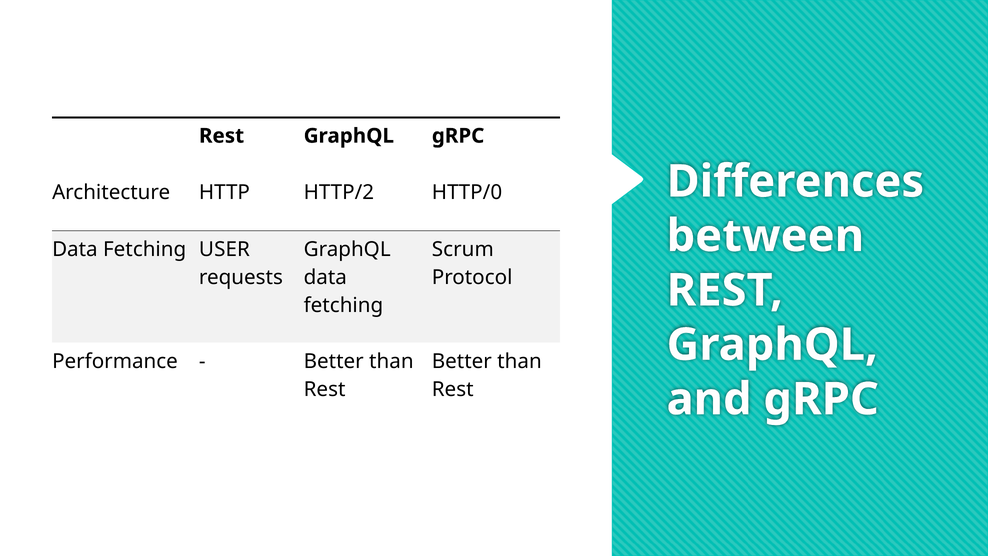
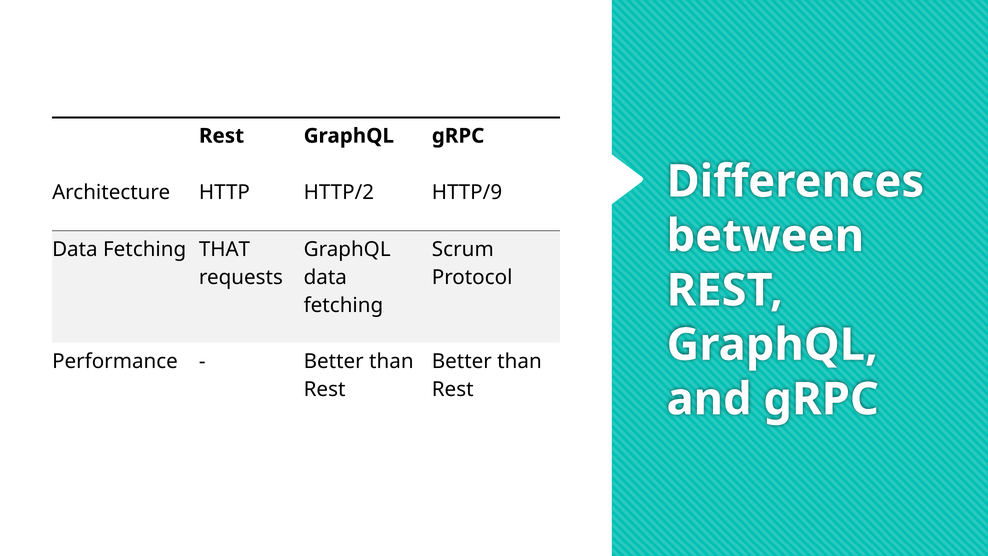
HTTP/0: HTTP/0 -> HTTP/9 (467, 193)
USER: USER -> THAT (225, 249)
